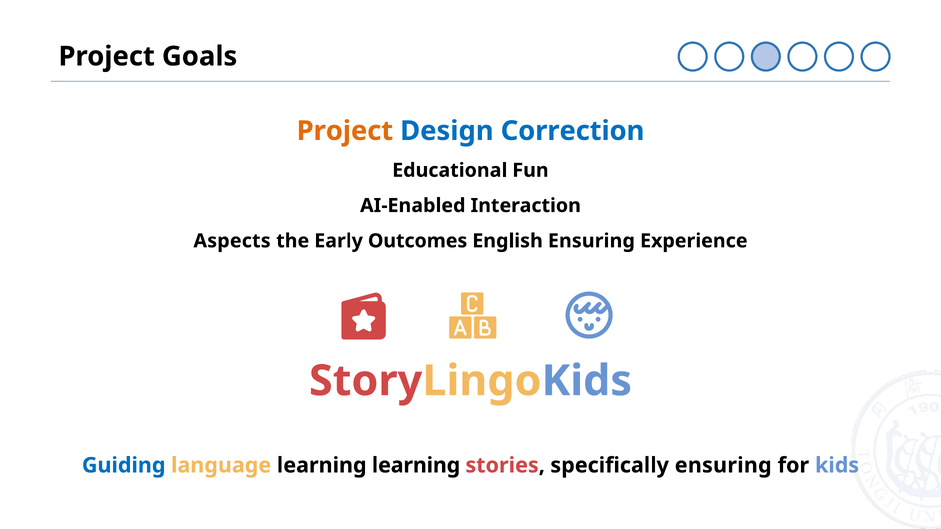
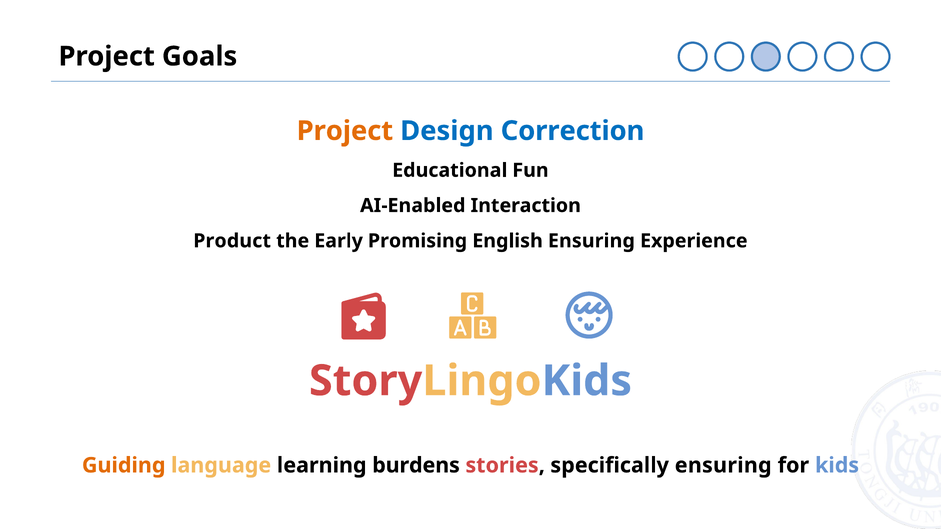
Aspects: Aspects -> Product (232, 241)
Outcomes: Outcomes -> Promising (418, 241)
Guiding colour: blue -> orange (124, 466)
learning learning: learning -> burdens (416, 466)
